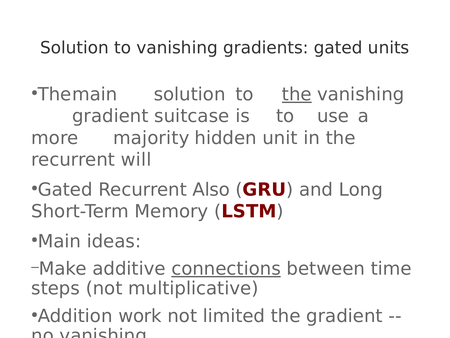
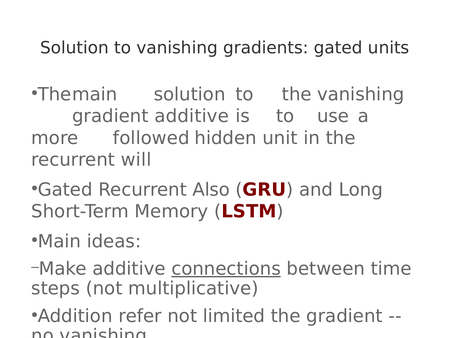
the underline: present -> none (297, 94)
gradient suitcase: suitcase -> additive (192, 116)
majority: majority -> followed (151, 138)
work: work -> refer (140, 316)
